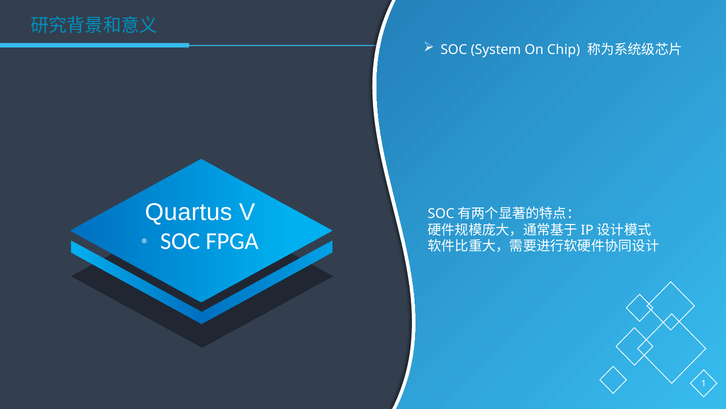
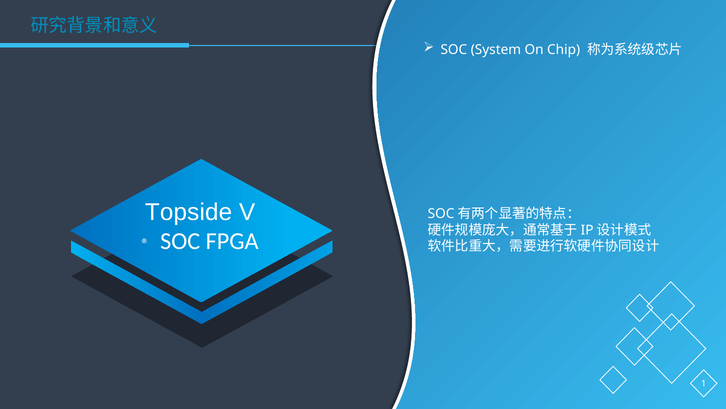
Quartus: Quartus -> Topside (189, 212)
